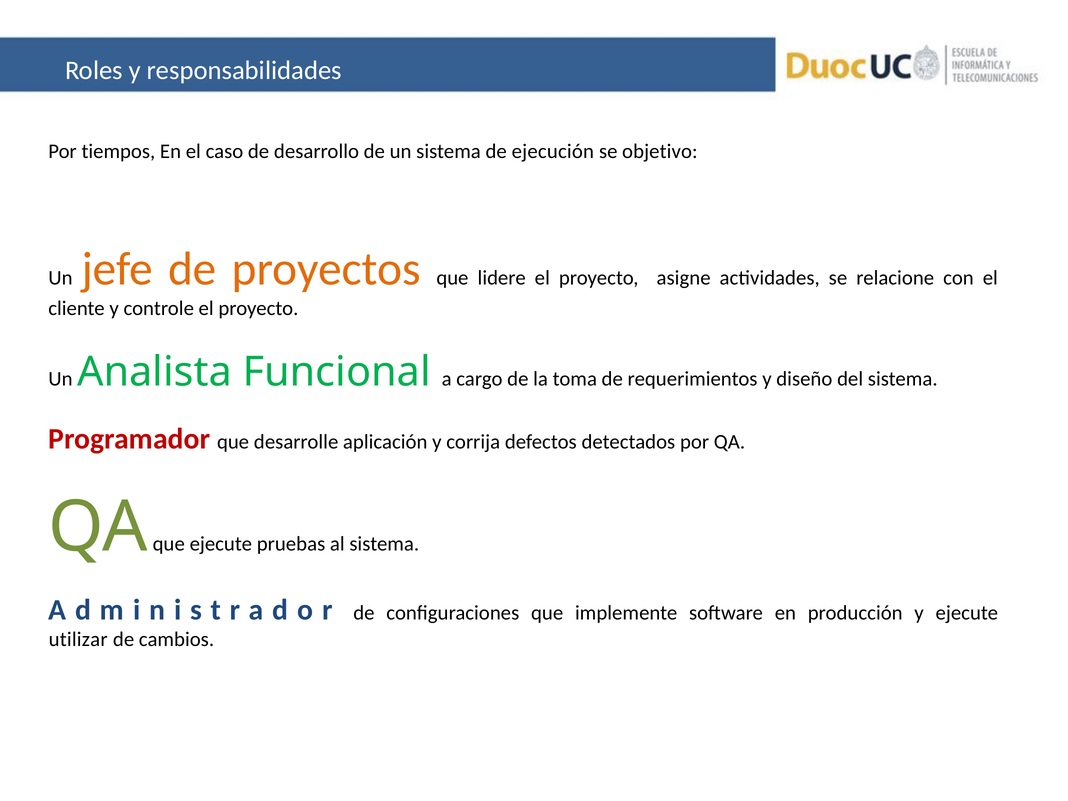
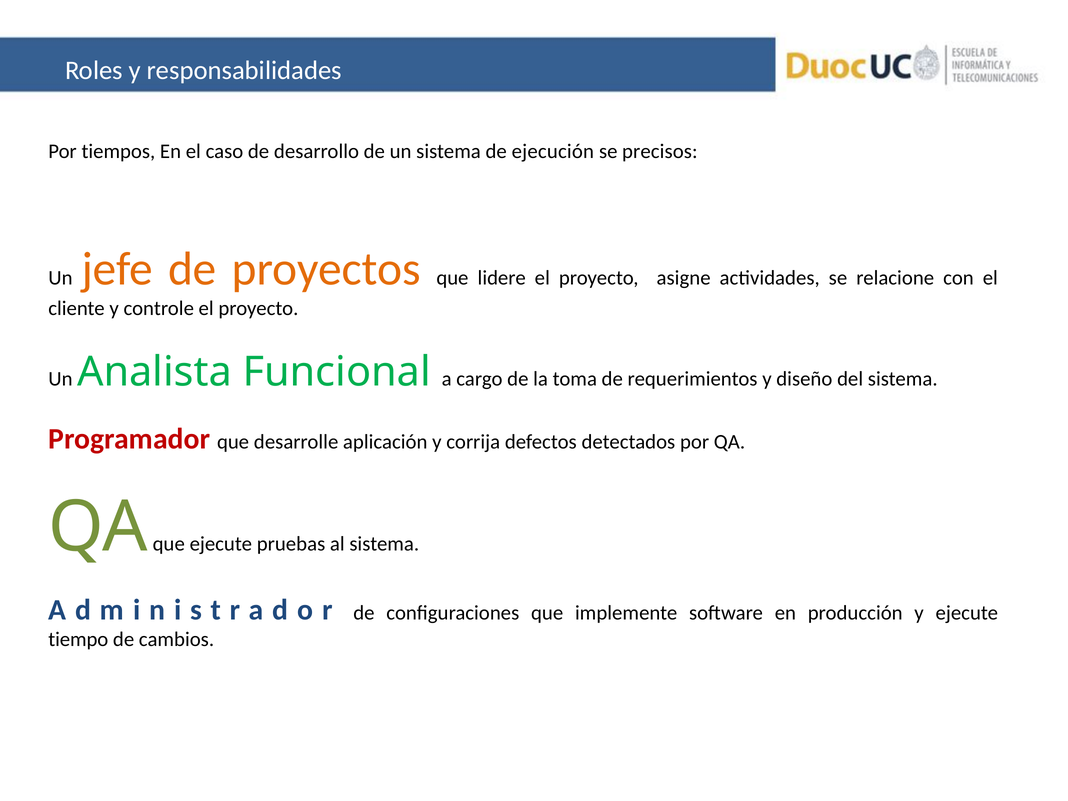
objetivo: objetivo -> precisos (660, 152)
utilizar: utilizar -> tiempo (78, 639)
